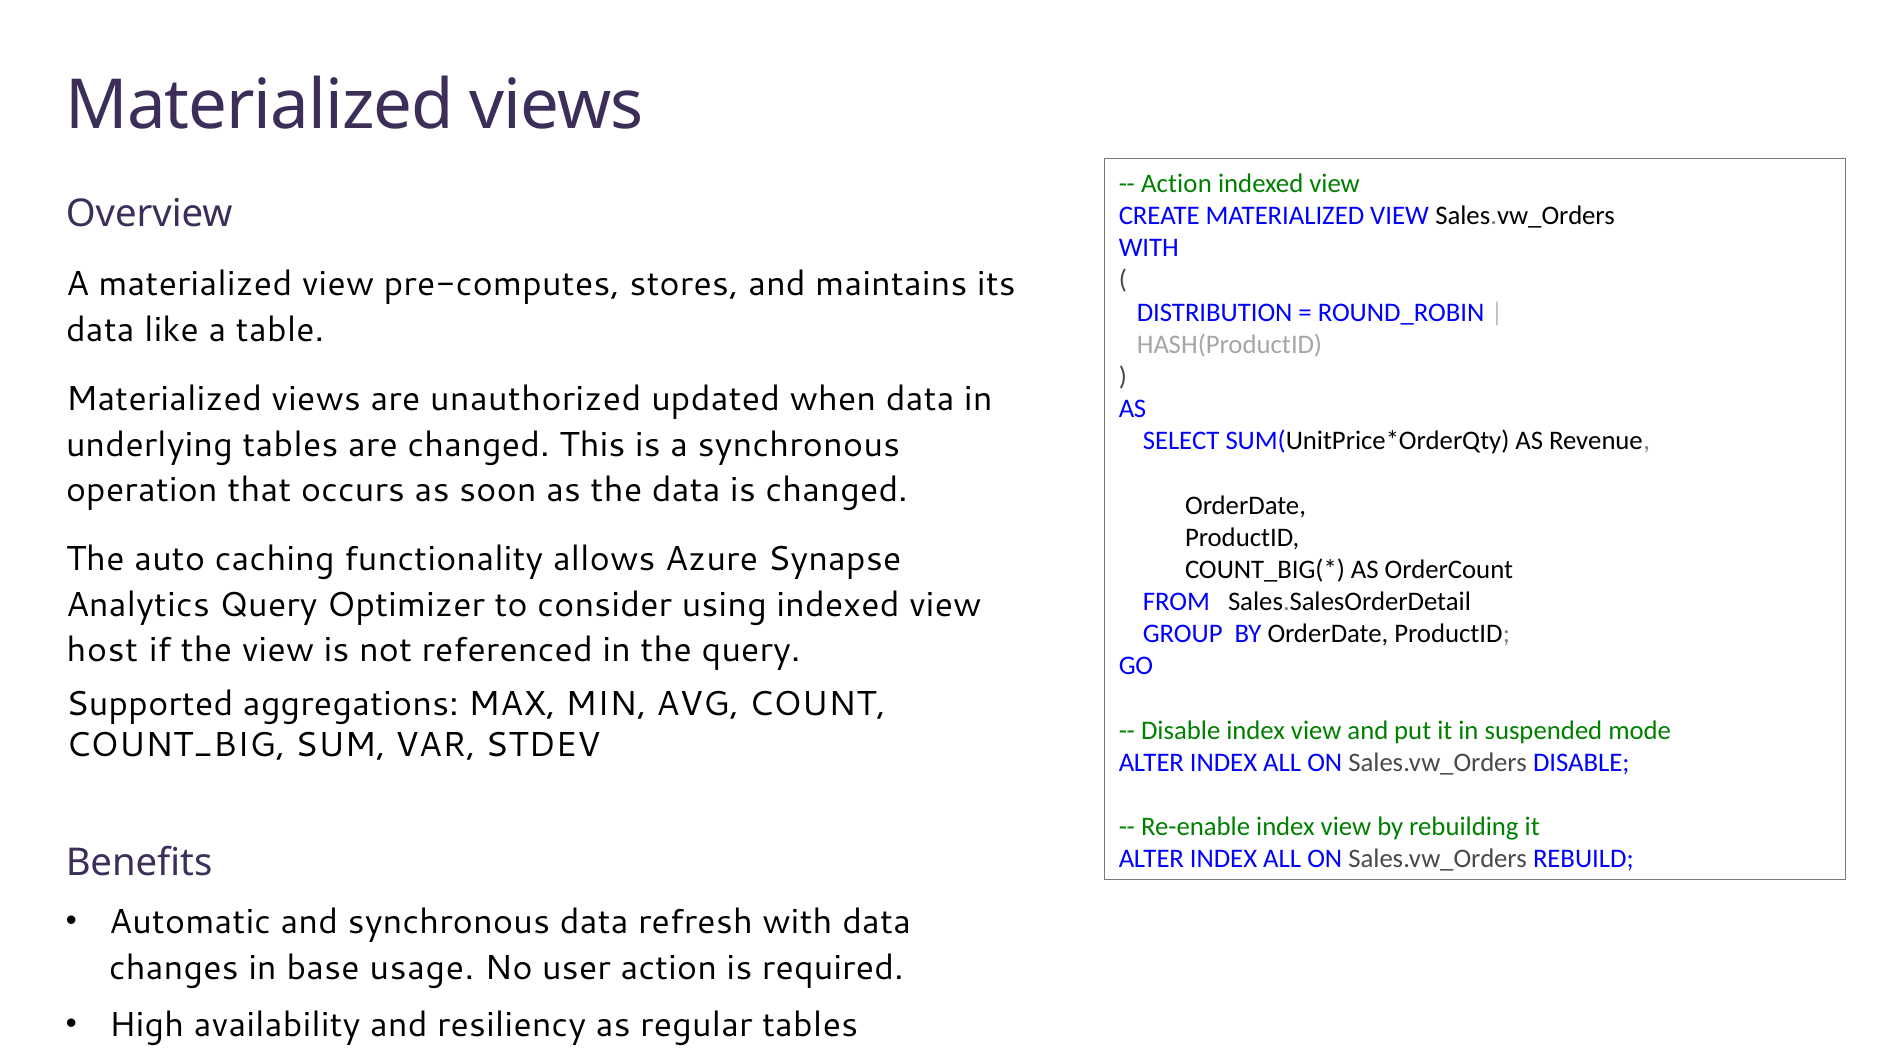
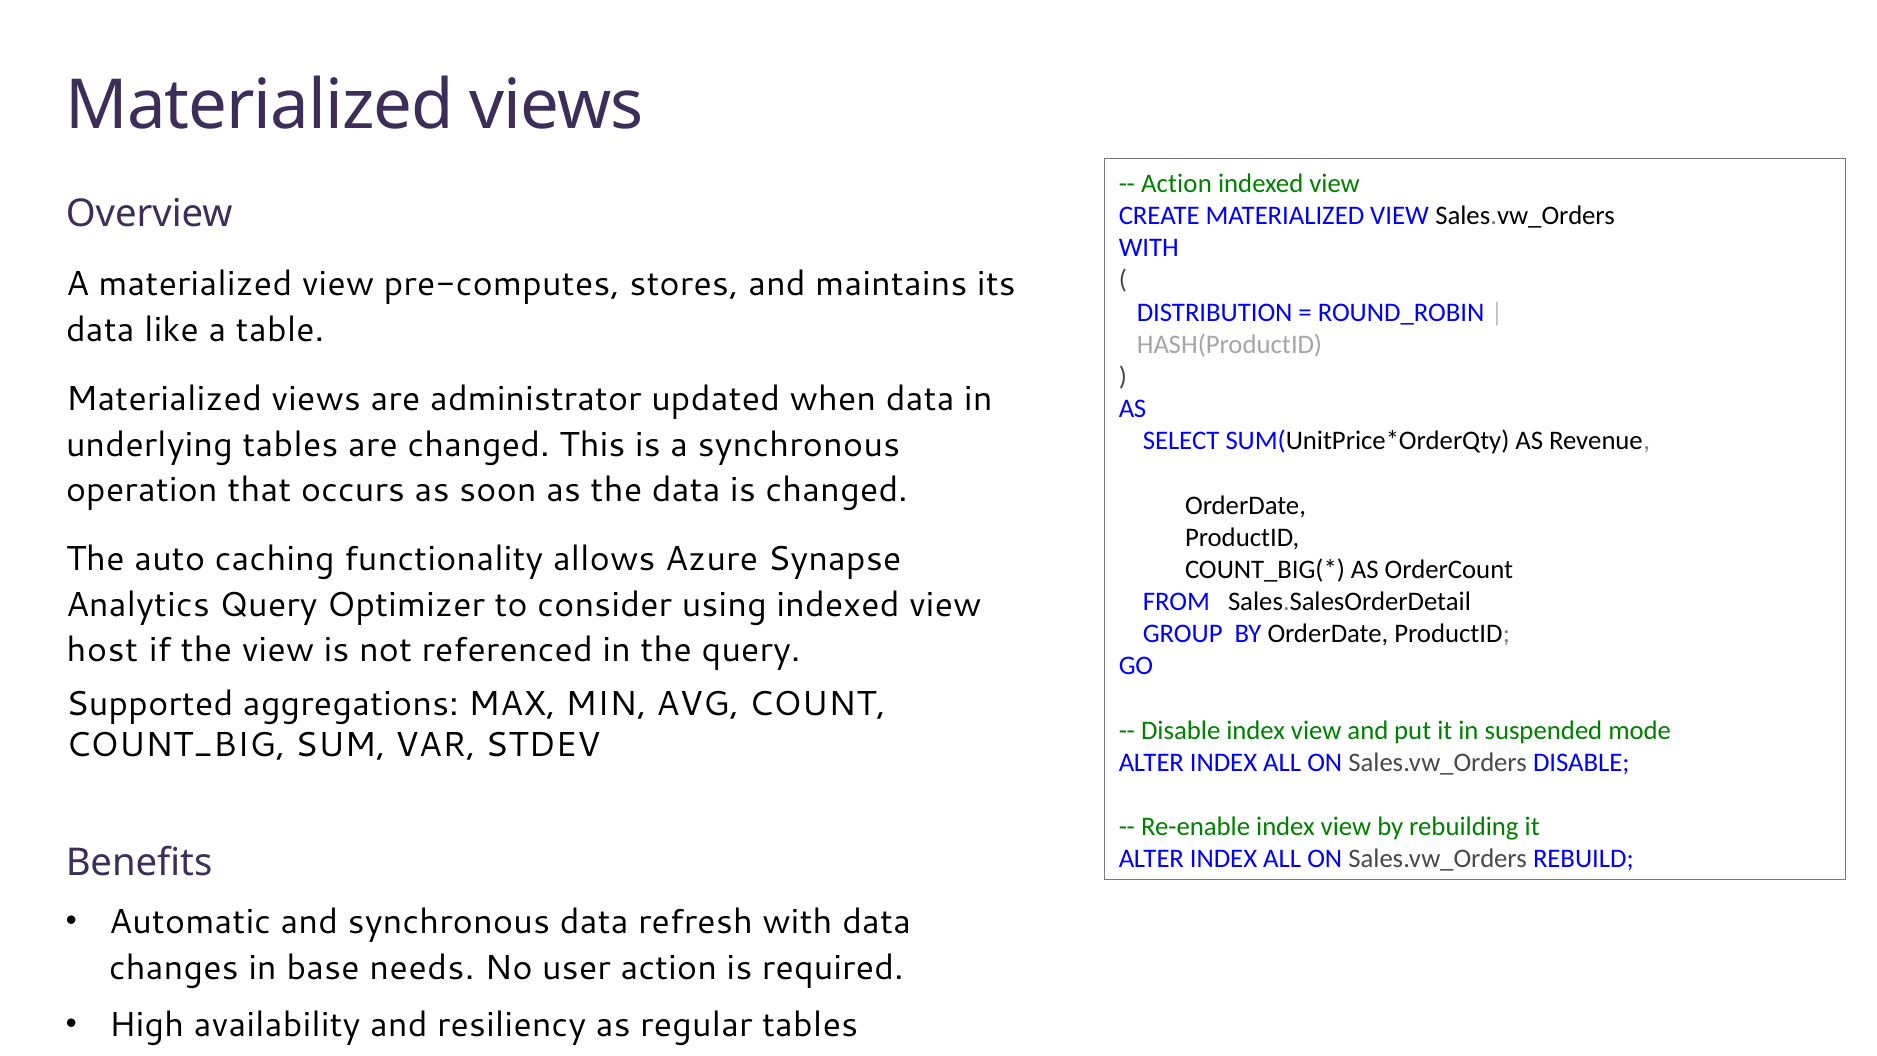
unauthorized: unauthorized -> administrator (536, 399)
usage: usage -> needs (422, 967)
